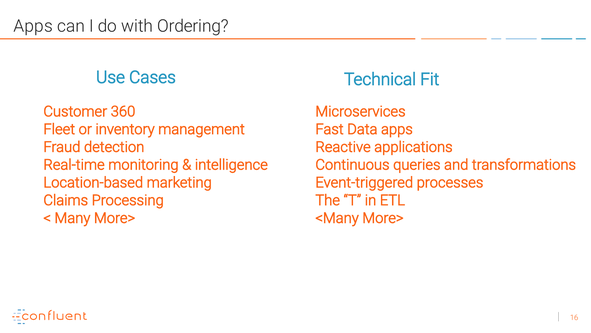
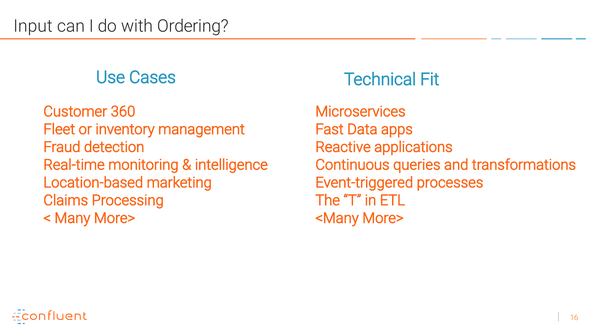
Apps: Apps -> Input (33, 26)
